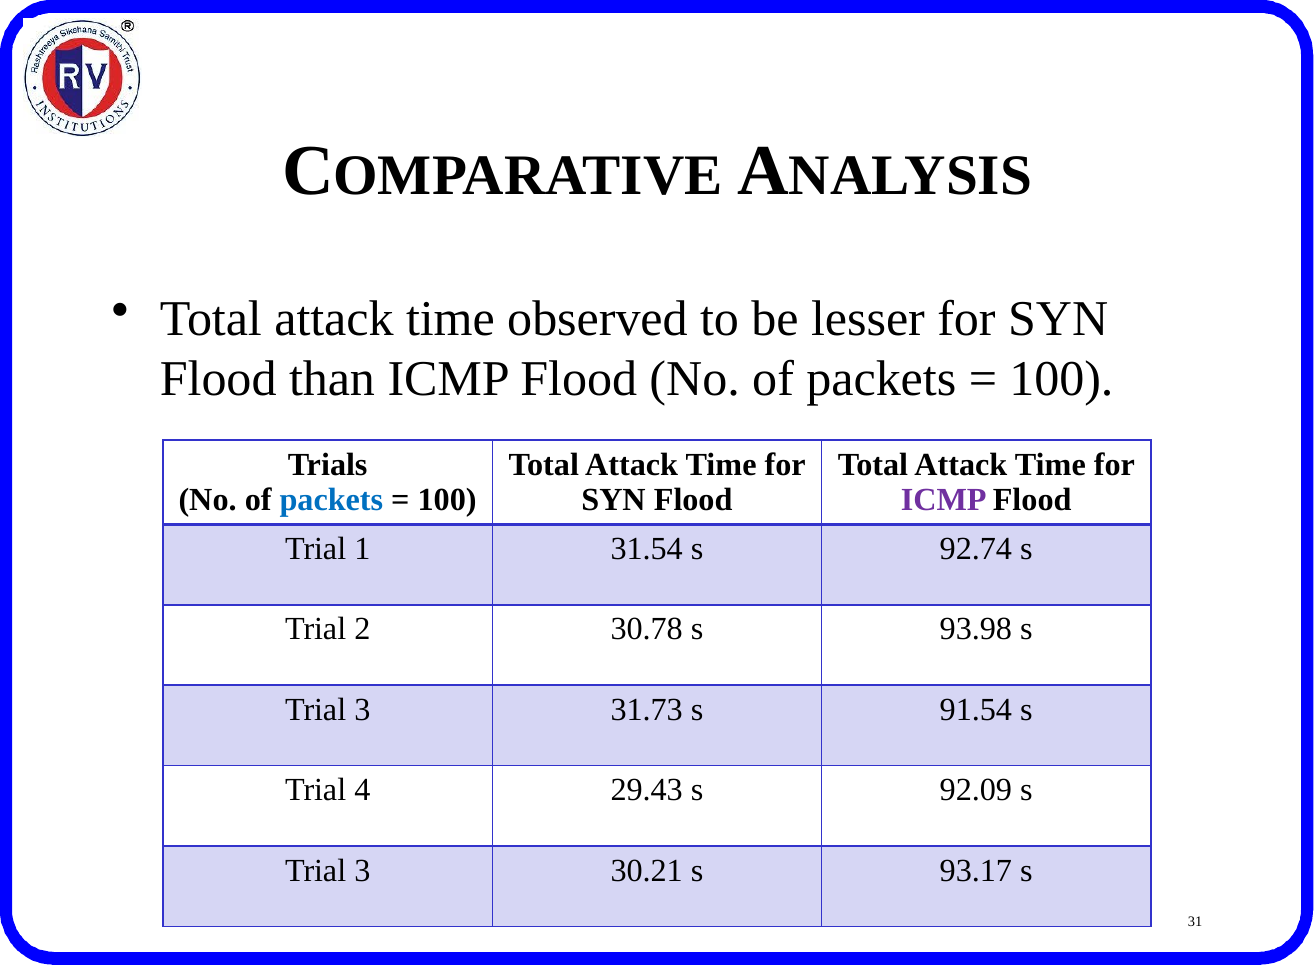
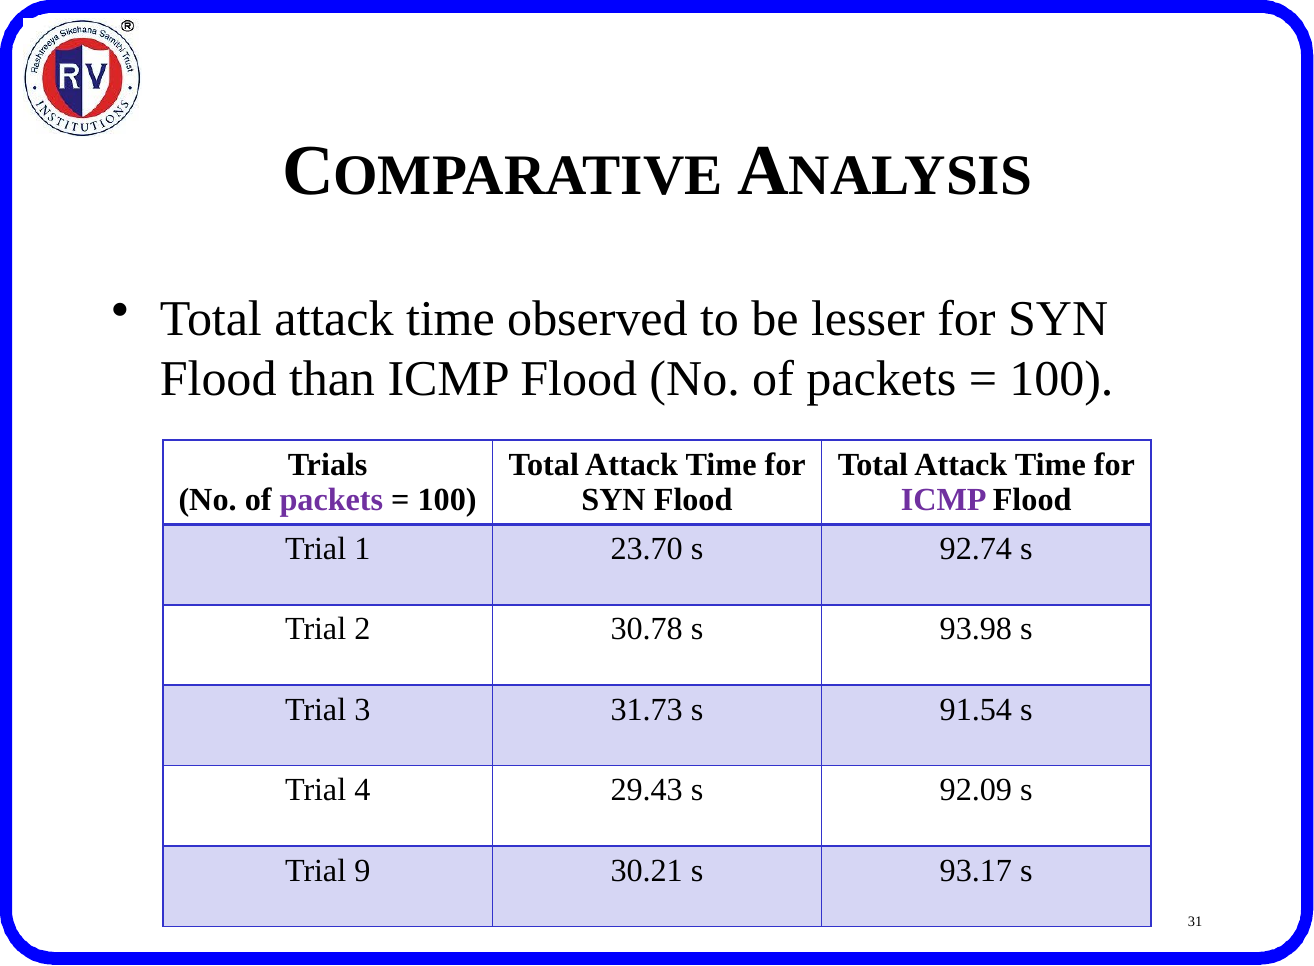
packets colour: blue -> purple (331, 500)
31.54: 31.54 -> 23.70 (647, 549)
3: 3 -> 9 (362, 871)
